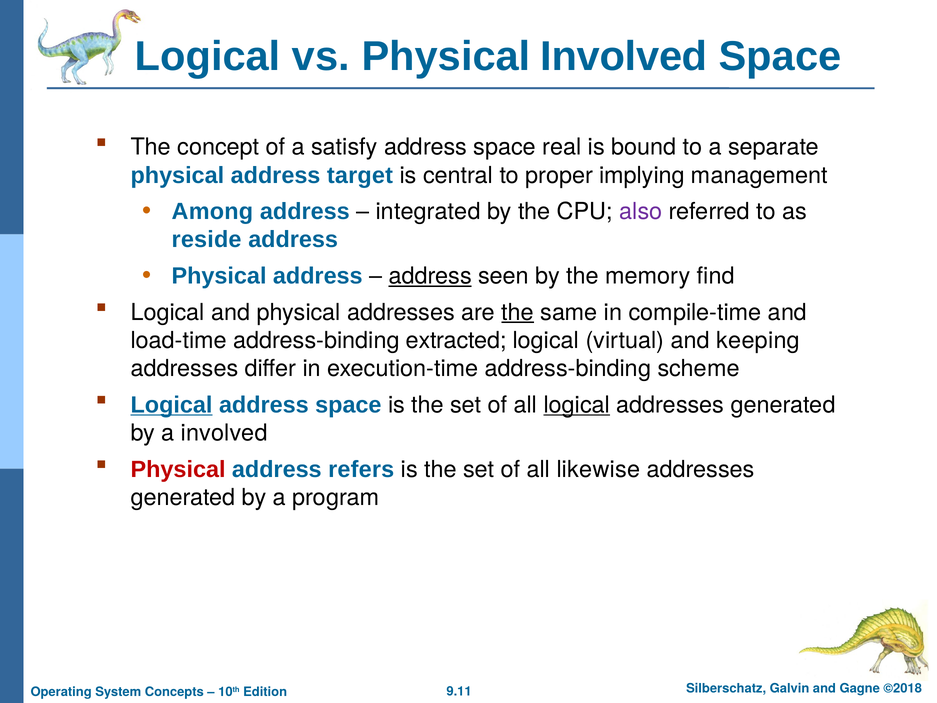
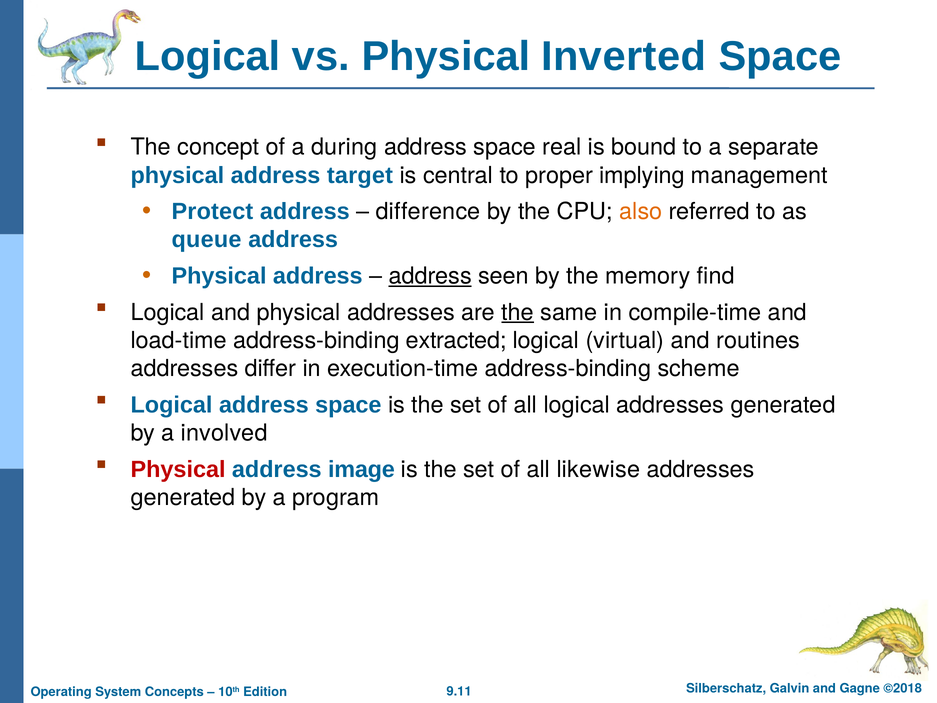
Physical Involved: Involved -> Inverted (624, 56)
satisfy: satisfy -> during (344, 147)
Among: Among -> Protect (212, 212)
integrated: integrated -> difference (428, 212)
also colour: purple -> orange (641, 212)
reside: reside -> queue (207, 240)
keeping: keeping -> routines (758, 340)
Logical underline: present -> none (172, 405)
logical underline: present -> none (577, 405)
refers: refers -> image (361, 469)
